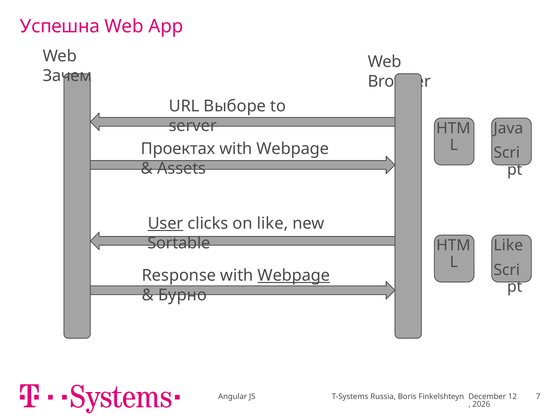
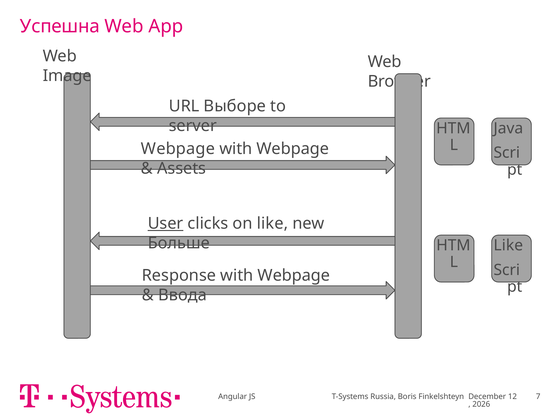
Зачем: Зачем -> Image (67, 76)
Проектах: Проектах -> Webpage (178, 149)
Sortable: Sortable -> Больше (179, 243)
Webpage underline: present -> none (294, 276)
Бурно: Бурно -> Ввода (182, 295)
